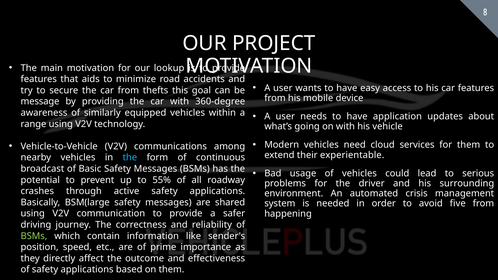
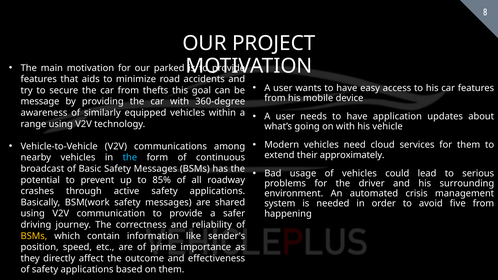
lookup: lookup -> parked (169, 68)
experientable: experientable -> approximately (352, 155)
55%: 55% -> 85% (162, 180)
BSM(large: BSM(large -> BSM(work (87, 202)
BSMs colour: light green -> yellow (34, 236)
